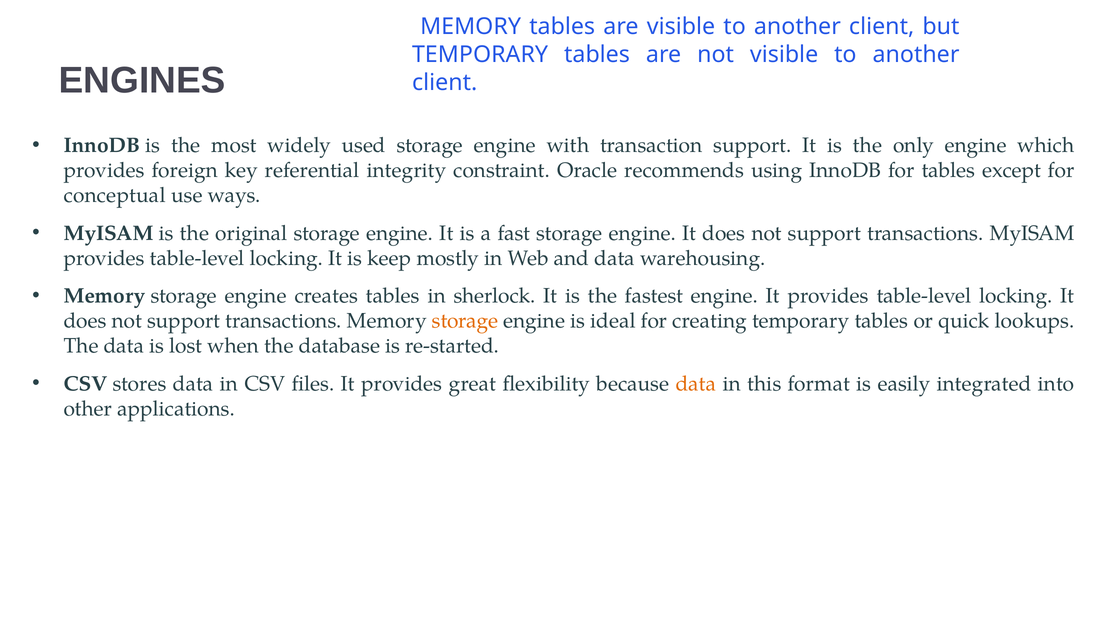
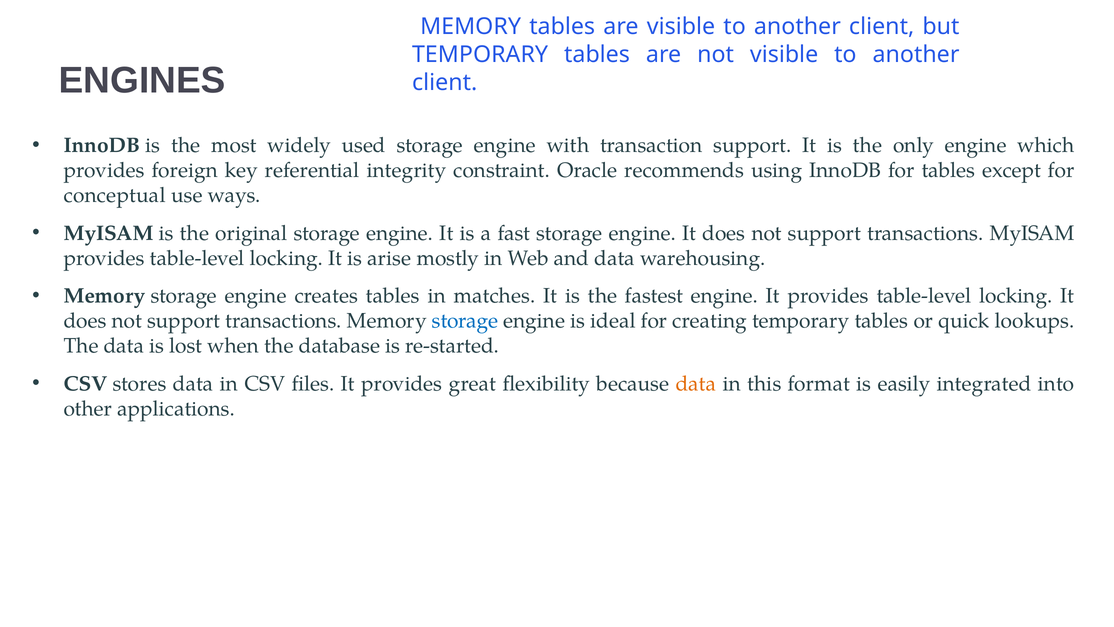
keep: keep -> arise (389, 258)
sherlock: sherlock -> matches (495, 296)
storage colour: orange -> blue (465, 321)
